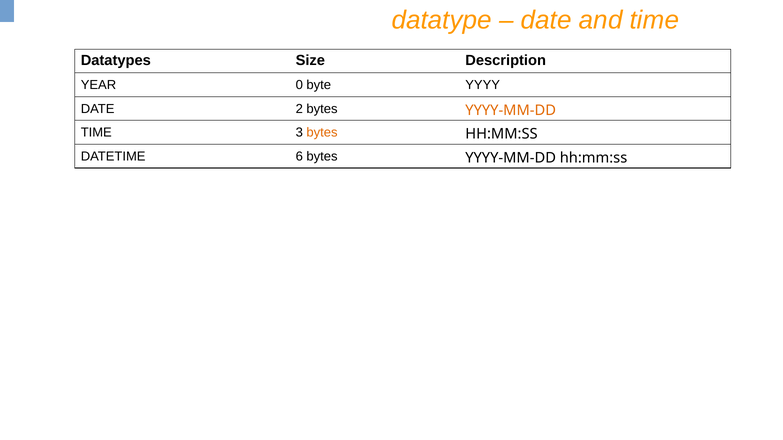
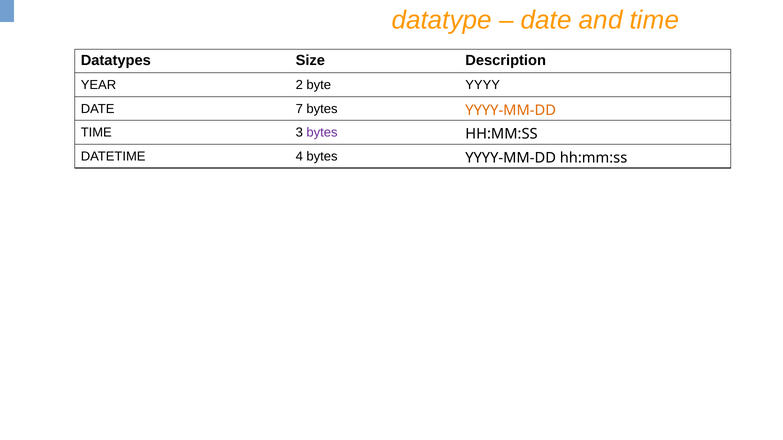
0: 0 -> 2 (299, 85)
2: 2 -> 7 (299, 109)
bytes colour: orange -> purple (322, 133)
6: 6 -> 4 (299, 156)
